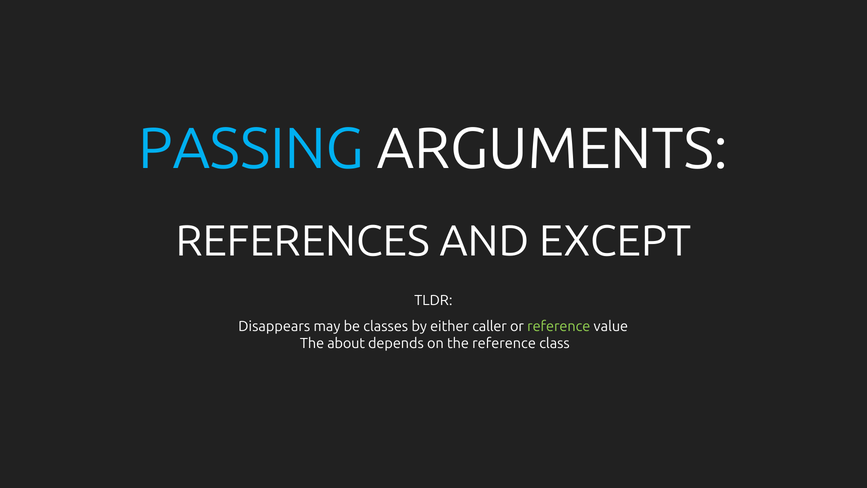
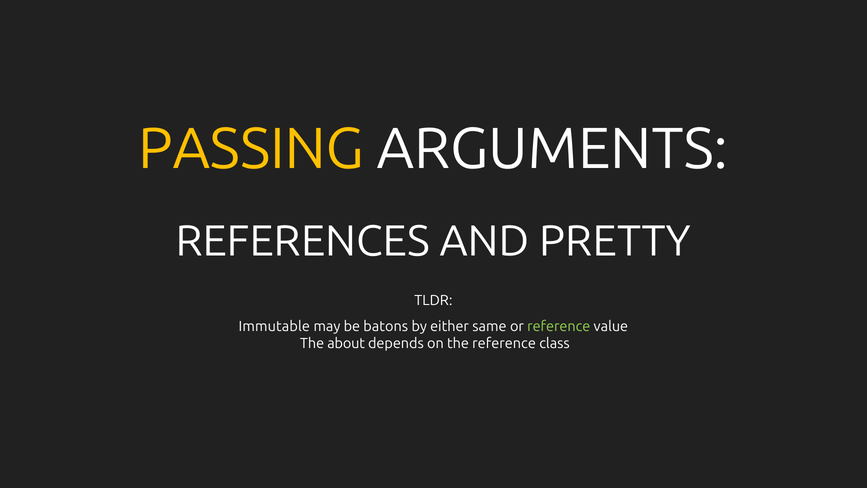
PASSING colour: light blue -> yellow (251, 149)
EXCEPT: EXCEPT -> PRETTY (615, 241)
Disappears: Disappears -> Immutable (274, 326)
classes: classes -> batons (386, 326)
caller: caller -> same (489, 326)
